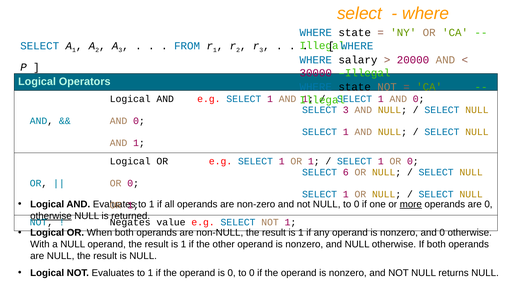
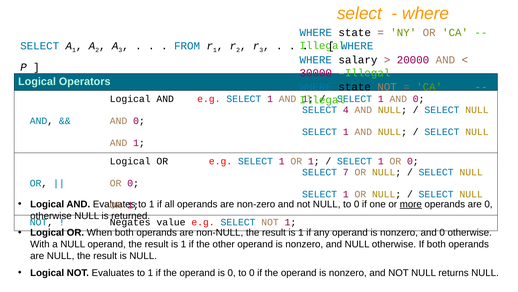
SELECT 3: 3 -> 4 (346, 110)
6: 6 -> 7 (346, 172)
otherwise underline: present -> none (51, 215)
